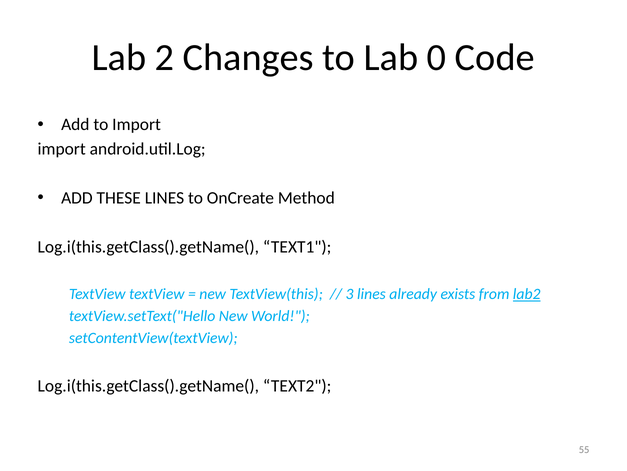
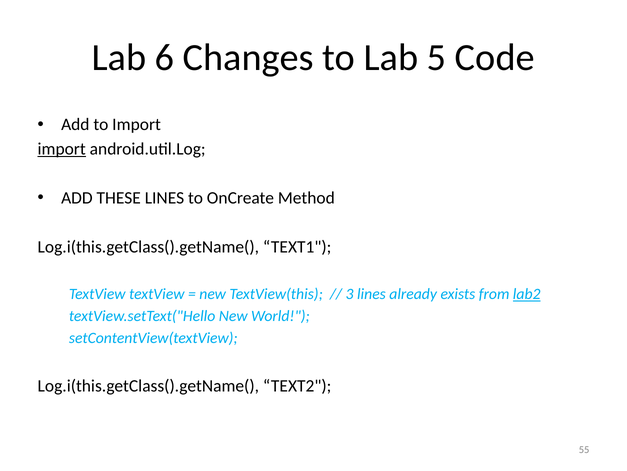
2: 2 -> 6 (164, 58)
0: 0 -> 5 (437, 58)
import underline: none -> present (62, 149)
